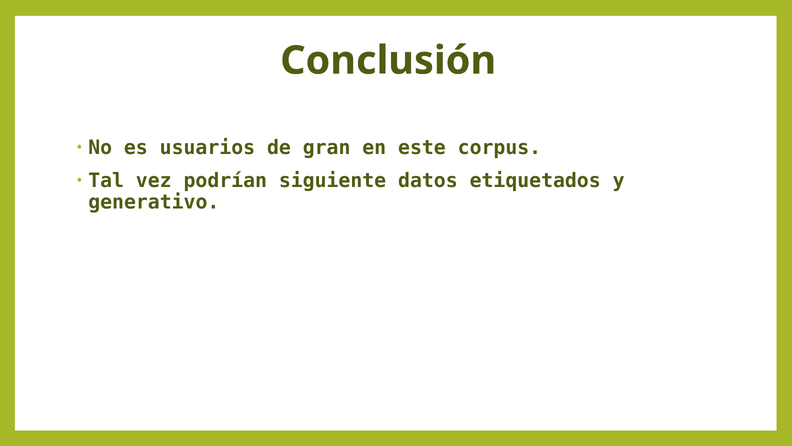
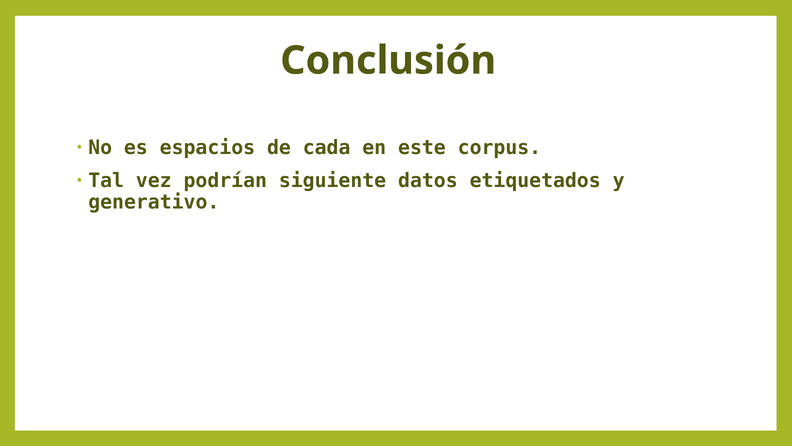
usuarios: usuarios -> espacios (207, 147)
gran: gran -> cada (327, 147)
